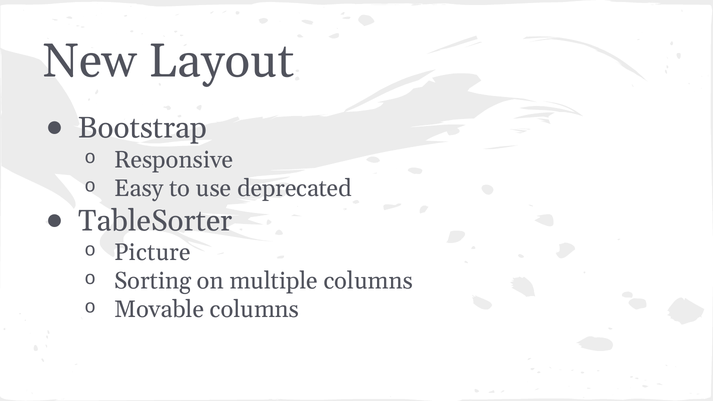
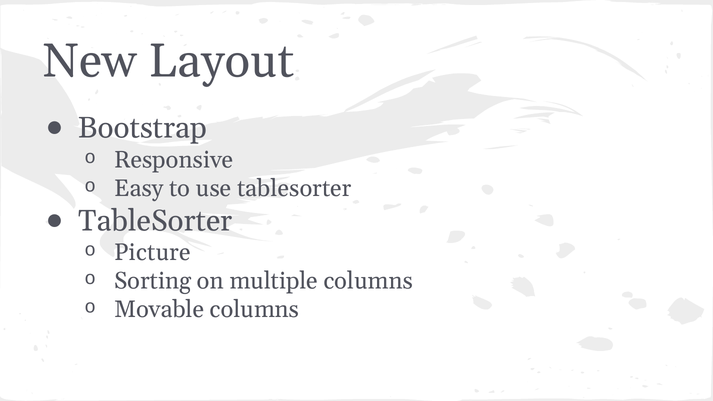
use deprecated: deprecated -> tablesorter (294, 188)
